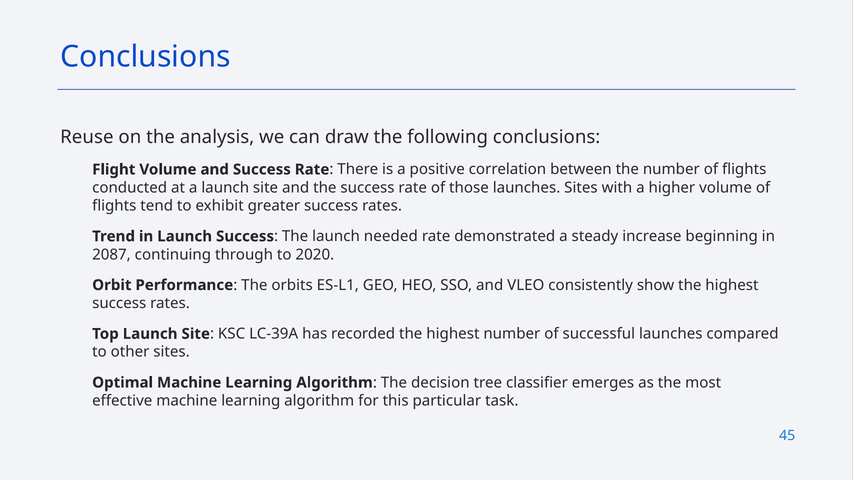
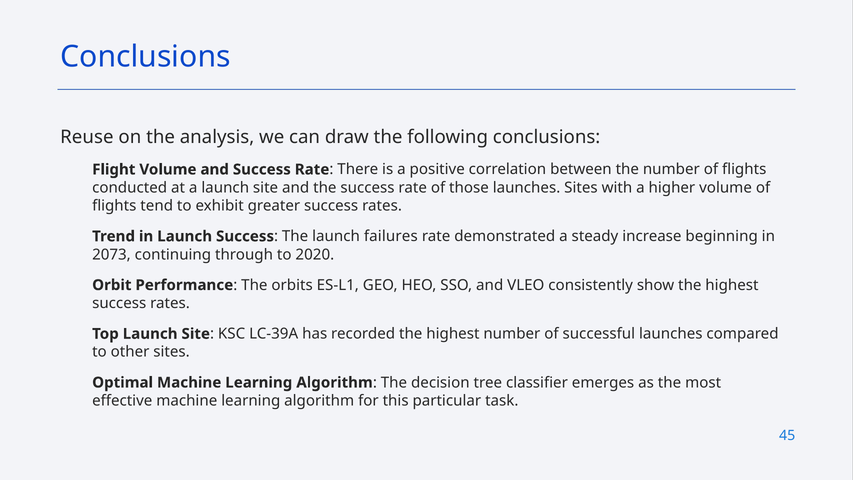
needed: needed -> failures (391, 236)
2087: 2087 -> 2073 (111, 254)
